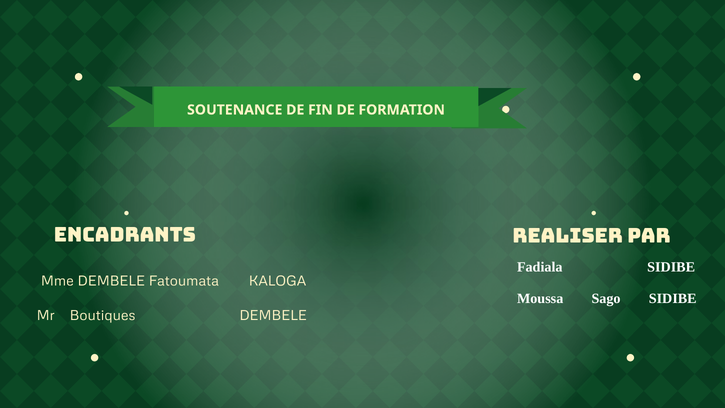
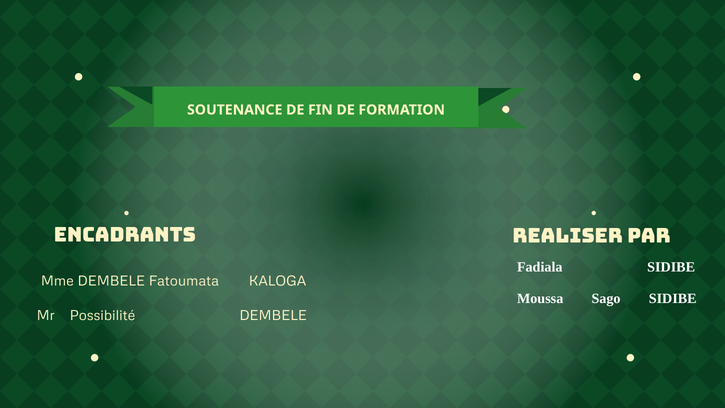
Boutiques: Boutiques -> Possibilité (102, 315)
